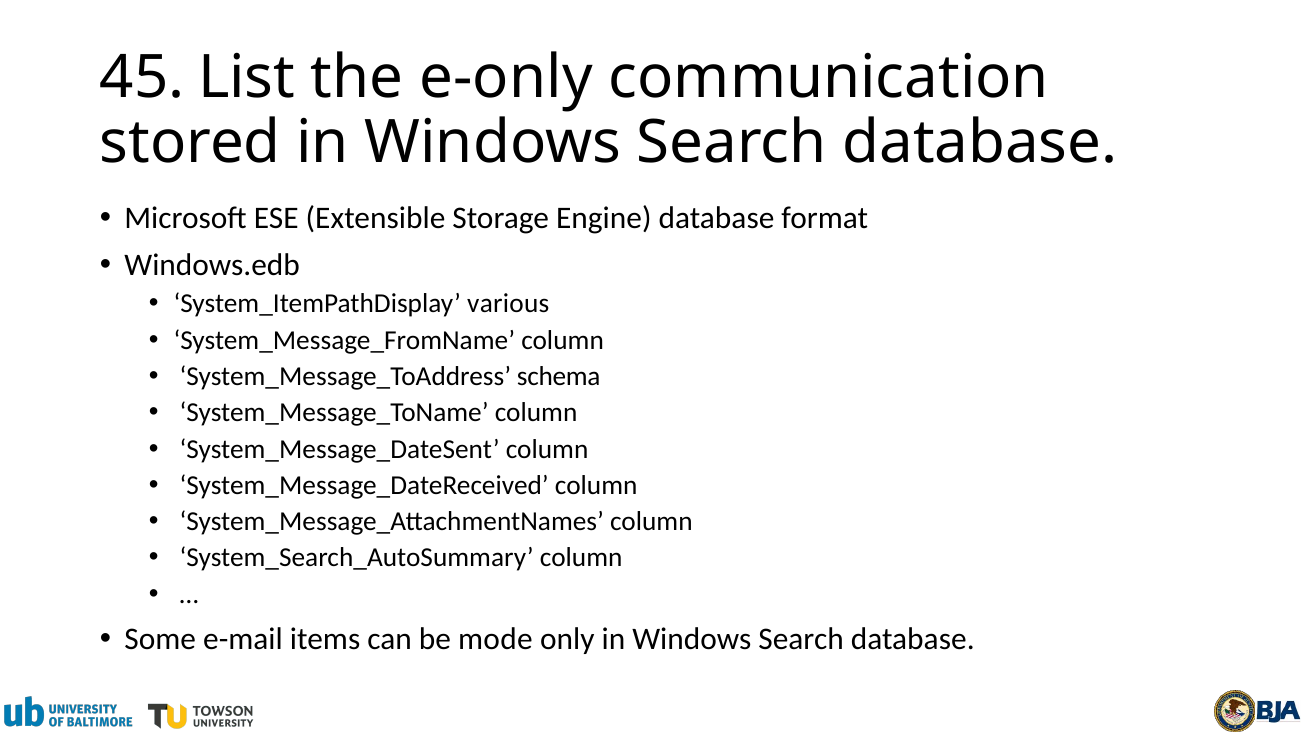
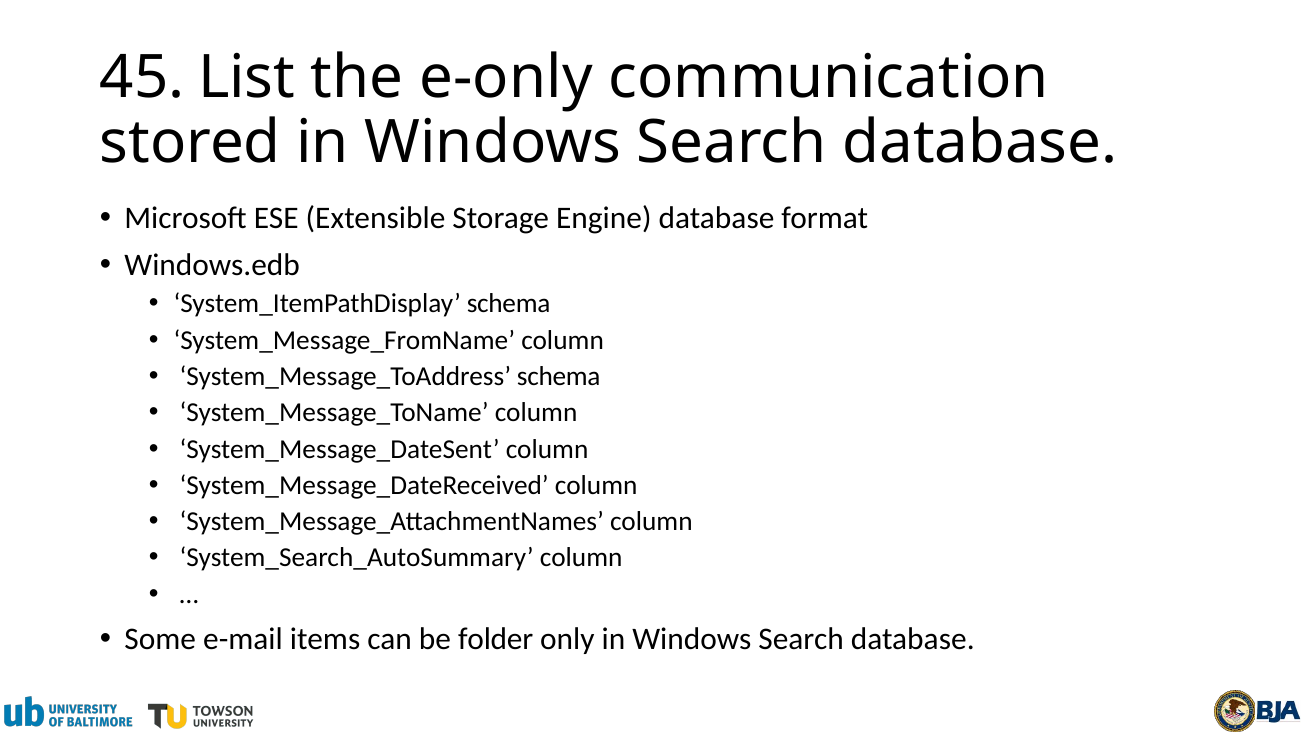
System_ItemPathDisplay various: various -> schema (509, 304)
mode: mode -> folder (496, 639)
